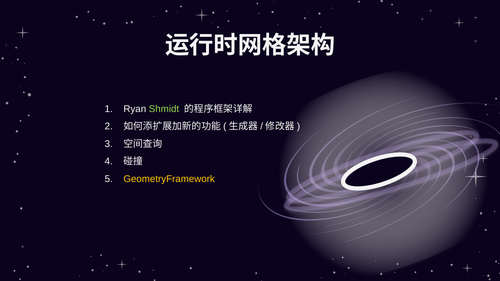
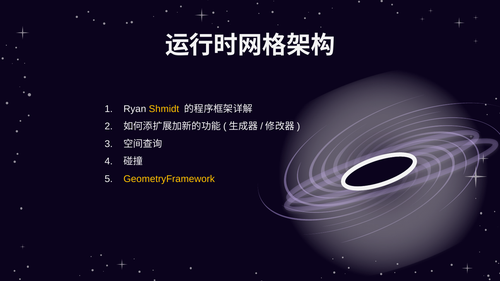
Shmidt colour: light green -> yellow (164, 109)
